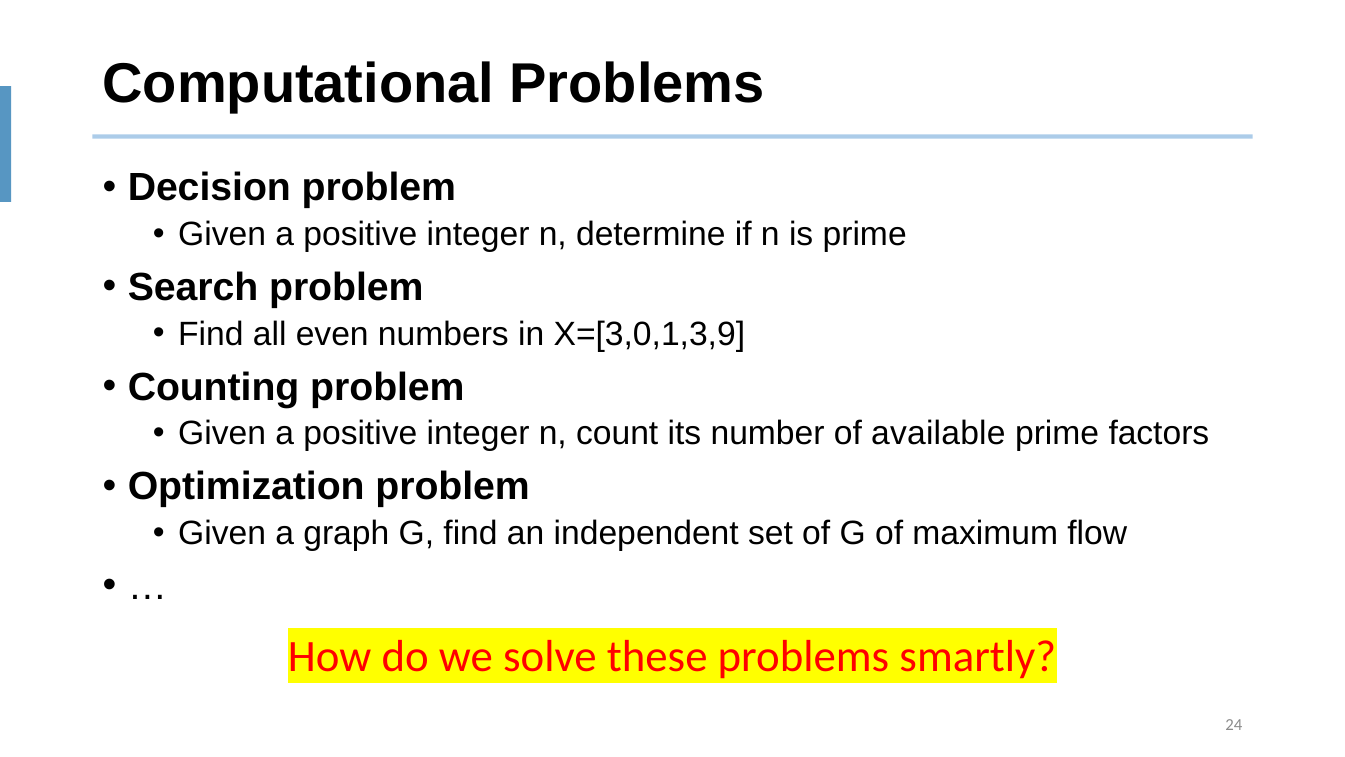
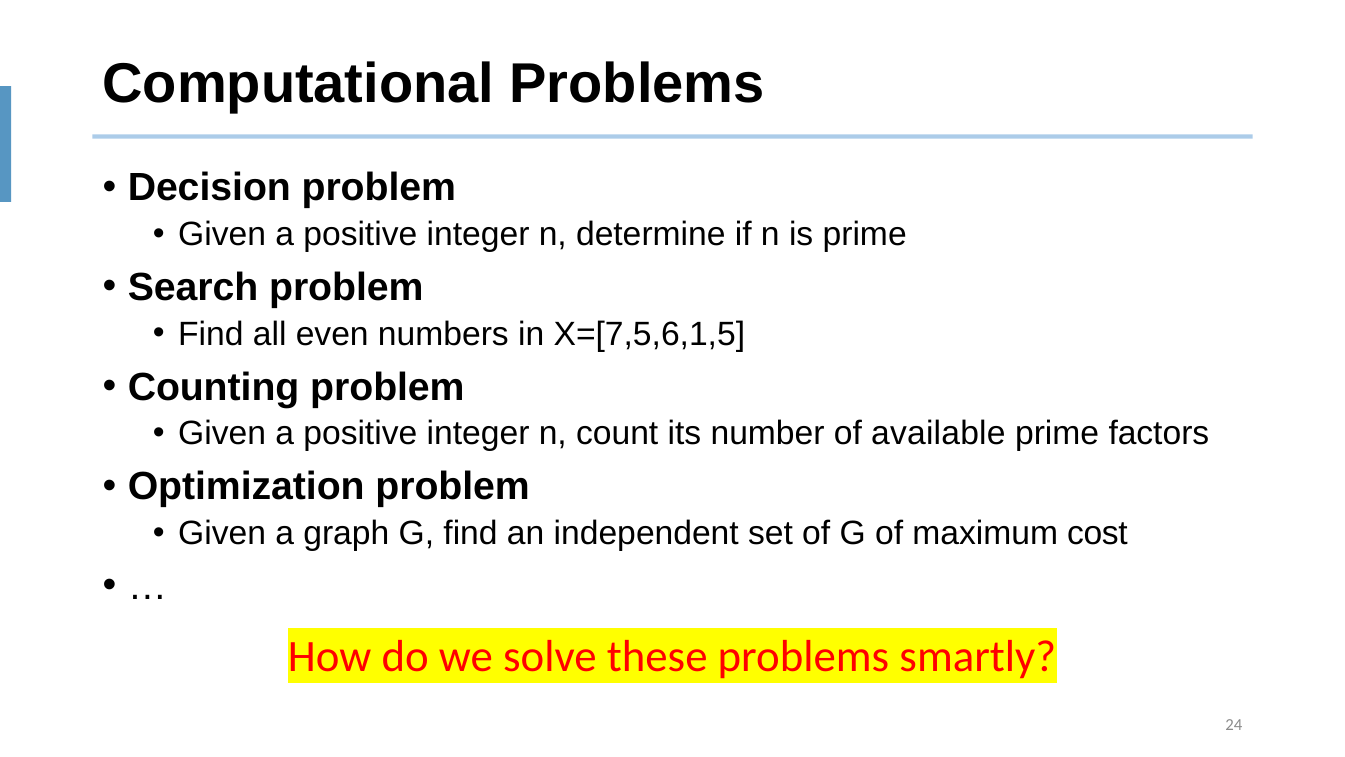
X=[3,0,1,3,9: X=[3,0,1,3,9 -> X=[7,5,6,1,5 (649, 334)
flow: flow -> cost (1097, 533)
